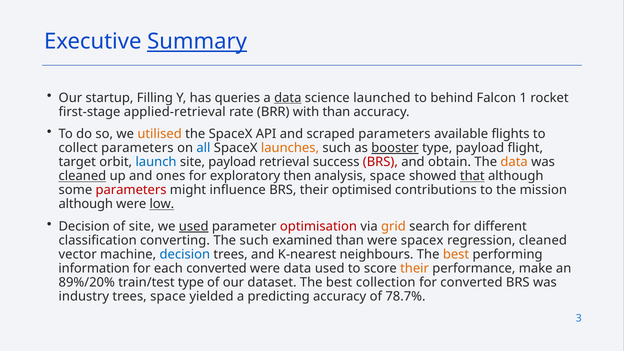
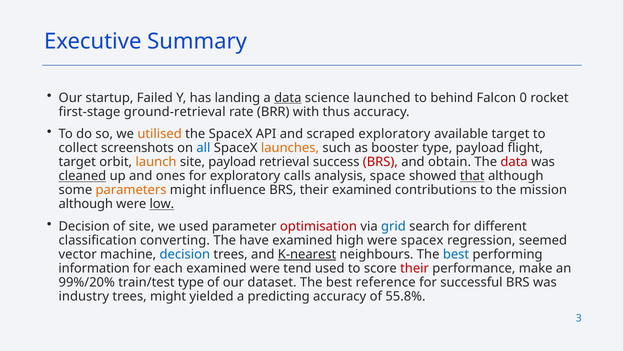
Summary underline: present -> none (197, 42)
Filling: Filling -> Failed (155, 98)
queries: queries -> landing (237, 98)
1: 1 -> 0 (523, 98)
applied-retrieval: applied-retrieval -> ground-retrieval (175, 112)
with than: than -> thus (336, 112)
scraped parameters: parameters -> exploratory (394, 134)
available flights: flights -> target (510, 134)
collect parameters: parameters -> screenshots (137, 148)
booster underline: present -> none (395, 148)
launch colour: blue -> orange (156, 162)
data colour: orange -> red (514, 162)
then: then -> calls (297, 176)
parameters colour: red -> orange (131, 190)
their optimised: optimised -> examined (362, 190)
used underline: present -> none (194, 226)
grid colour: orange -> blue (393, 226)
The such: such -> have (254, 240)
examined than: than -> high (350, 240)
regression cleaned: cleaned -> seemed (543, 240)
K-nearest underline: none -> present (307, 254)
best colour: orange -> blue (456, 254)
each converted: converted -> examined (216, 269)
were data: data -> tend (297, 269)
their colour: orange -> red (415, 269)
89%/20%: 89%/20% -> 99%/20% (87, 283)
collection: collection -> reference (386, 283)
for converted: converted -> successful (471, 283)
trees space: space -> might (168, 297)
78.7%: 78.7% -> 55.8% (405, 297)
